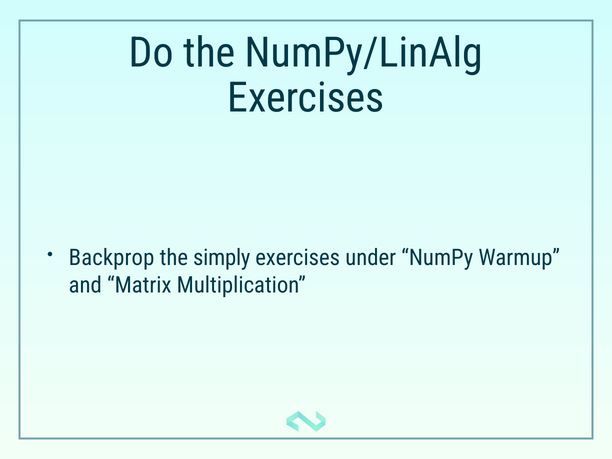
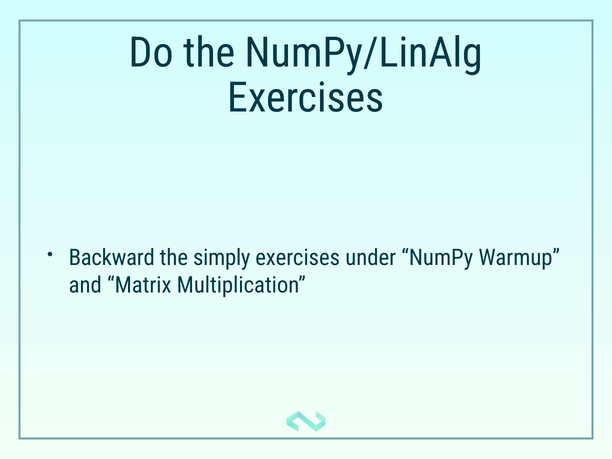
Backprop: Backprop -> Backward (112, 258)
